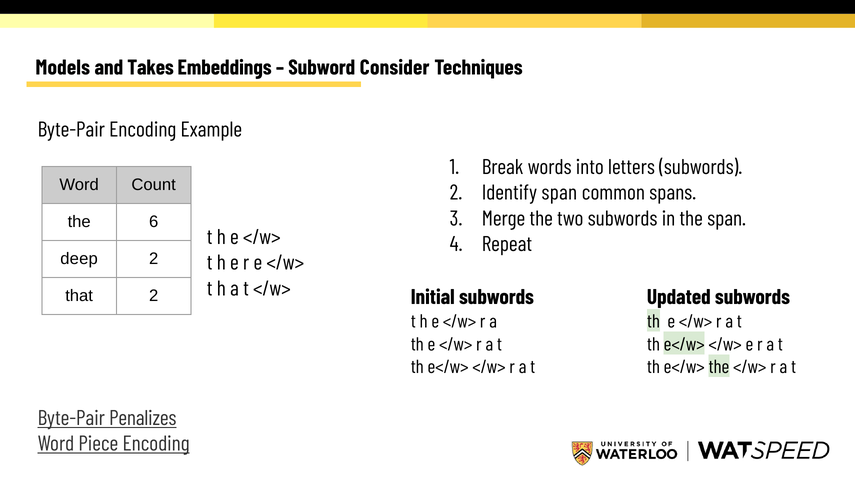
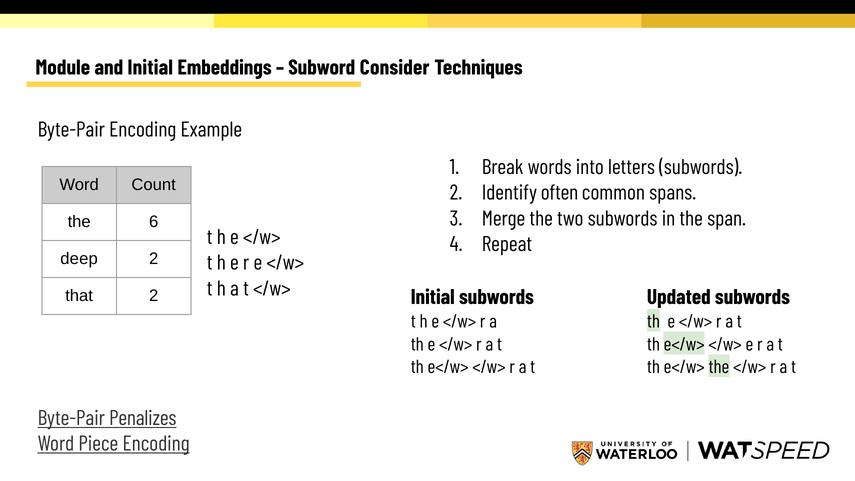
Models: Models -> Module (63, 68)
and Takes: Takes -> Initial (150, 68)
Identify span: span -> often (560, 193)
